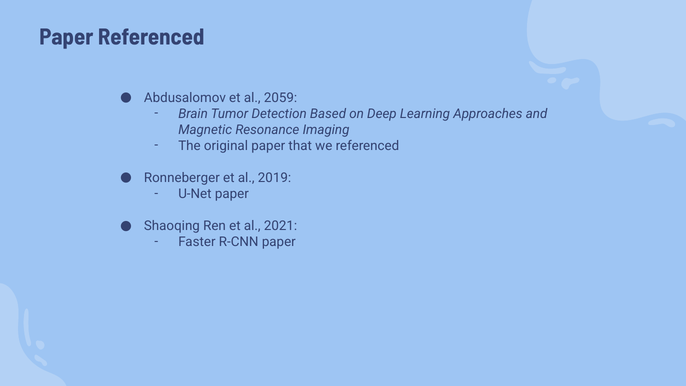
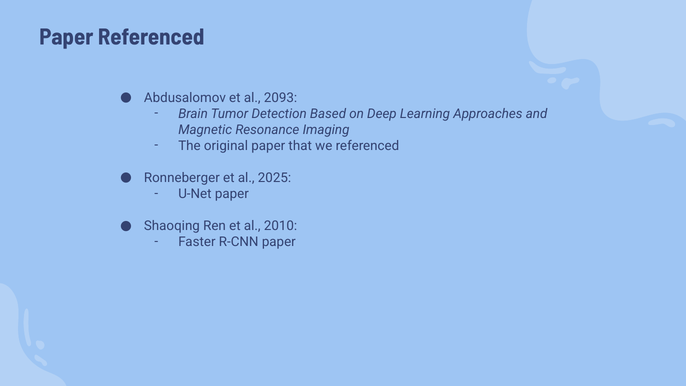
2059: 2059 -> 2093 (281, 98)
2019: 2019 -> 2025 (274, 178)
2021: 2021 -> 2010 (281, 226)
